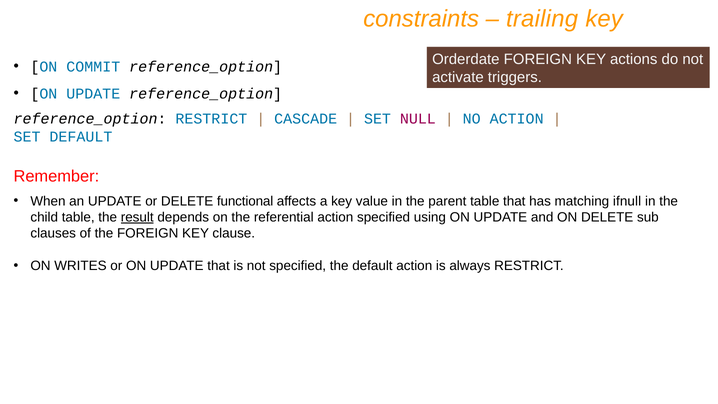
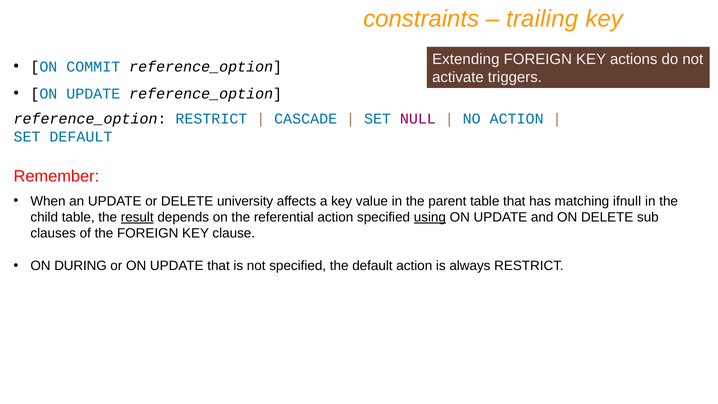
Orderdate: Orderdate -> Extending (466, 59)
functional: functional -> university (245, 201)
using underline: none -> present (430, 217)
WRITES: WRITES -> DURING (81, 266)
